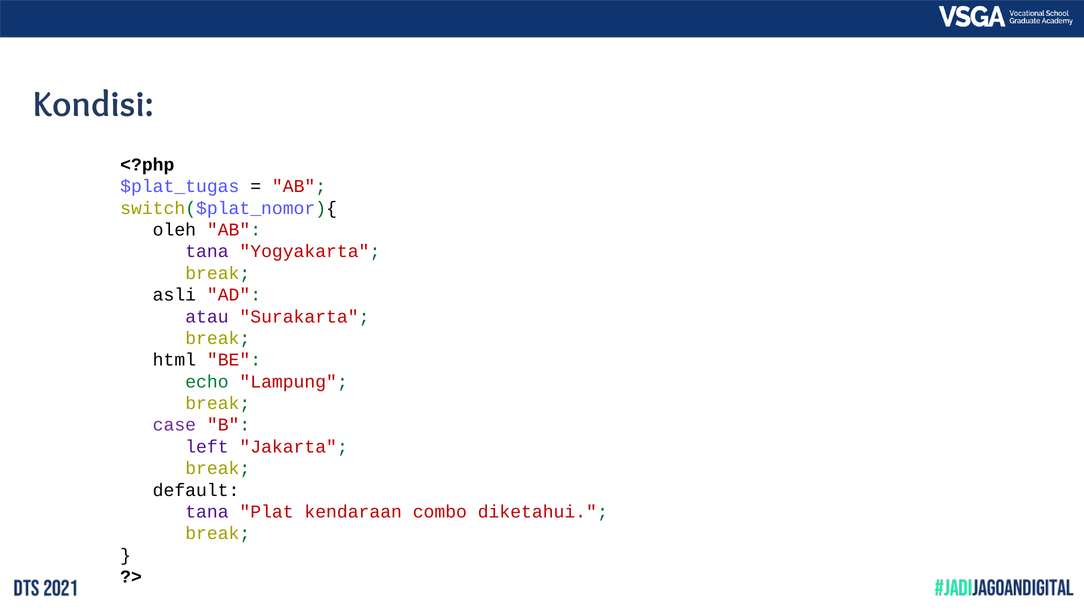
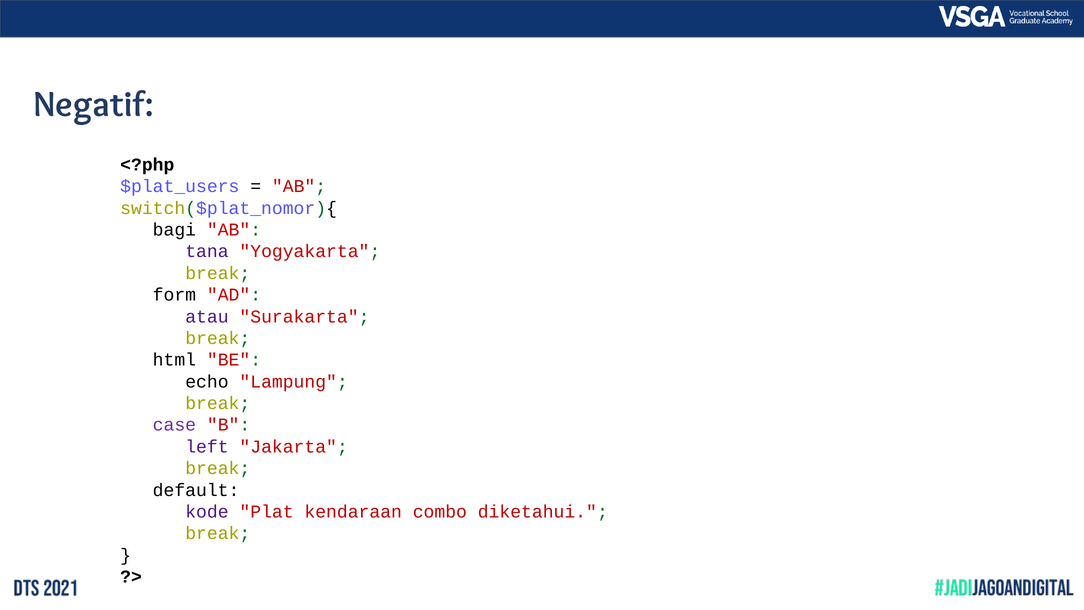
Kondisi: Kondisi -> Negatif (93, 104)
$plat_tugas: $plat_tugas -> $plat_users (180, 186)
oleh: oleh -> bagi (174, 230)
asli: asli -> form (174, 295)
echo colour: green -> black (207, 381)
tana: tana -> kode (207, 512)
